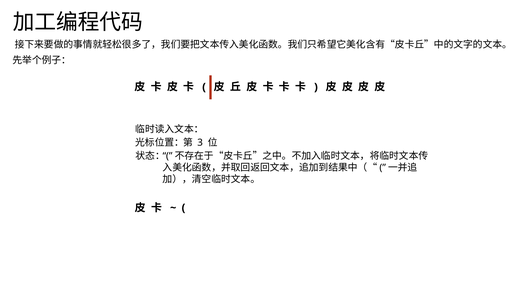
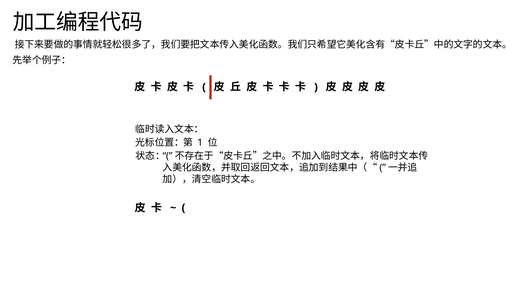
3: 3 -> 1 (200, 143)
